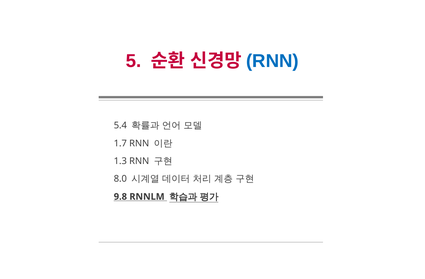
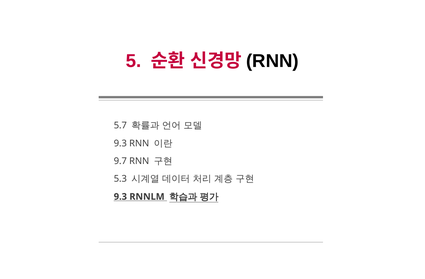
RNN colour: blue -> black (272, 61)
5.4: 5.4 -> 5.7 (120, 126)
1.7: 1.7 -> 9.3 (120, 143)
1.3: 1.3 -> 9.7 (120, 161)
8.0: 8.0 -> 5.3 (120, 179)
9.8: 9.8 -> 9.3 (120, 197)
